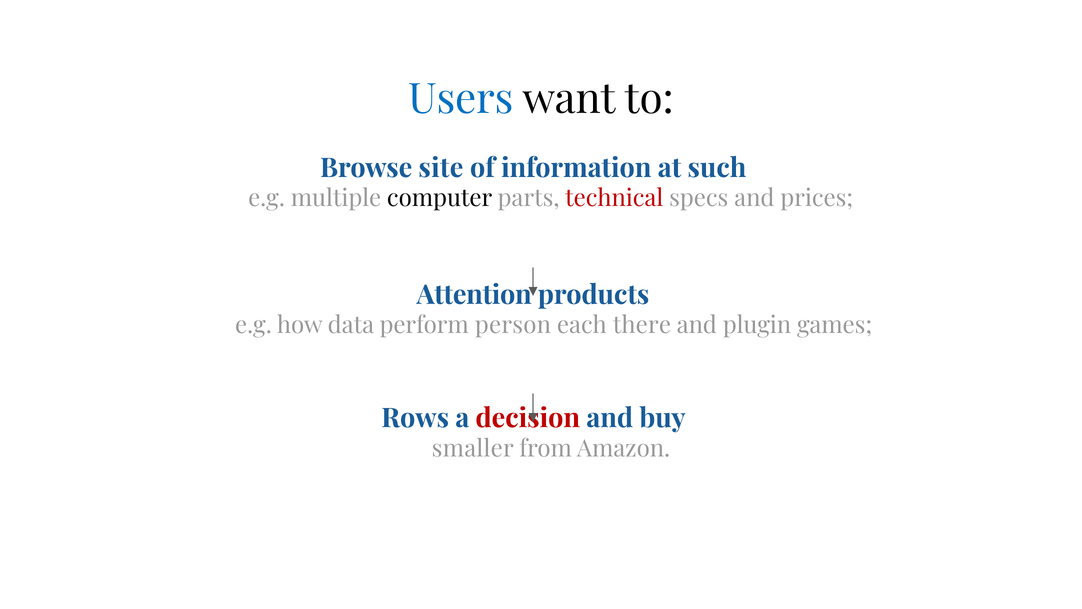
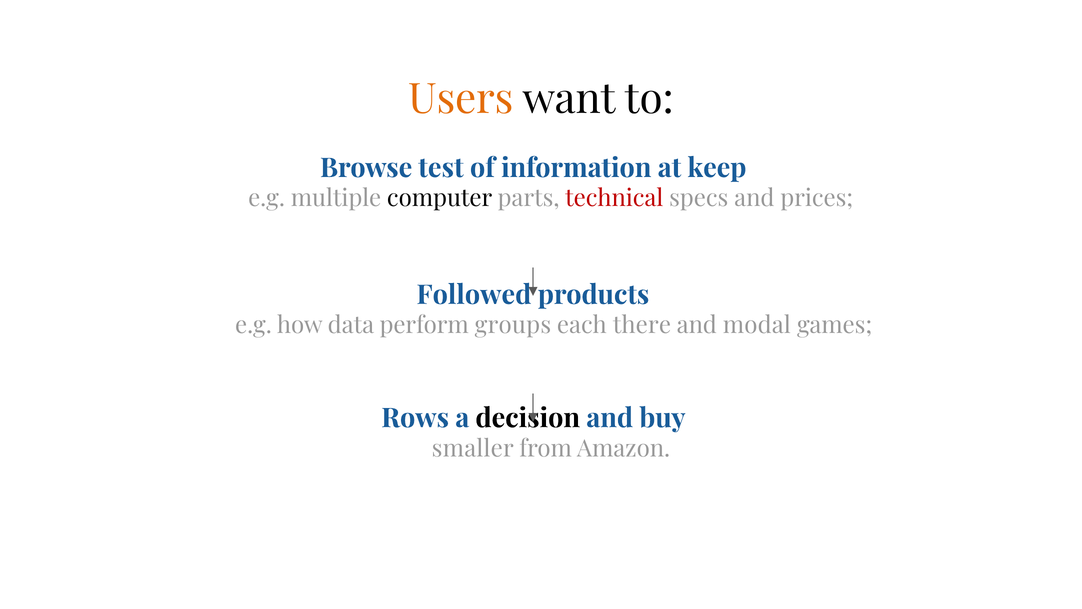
Users colour: blue -> orange (461, 99)
site: site -> test (441, 168)
such: such -> keep (717, 168)
Attention: Attention -> Followed (474, 295)
person: person -> groups (513, 325)
plugin: plugin -> modal (757, 325)
decision colour: red -> black (528, 418)
